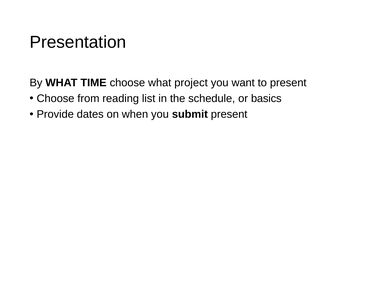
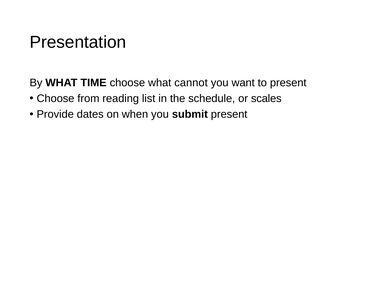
project: project -> cannot (191, 83)
basics: basics -> scales (266, 99)
